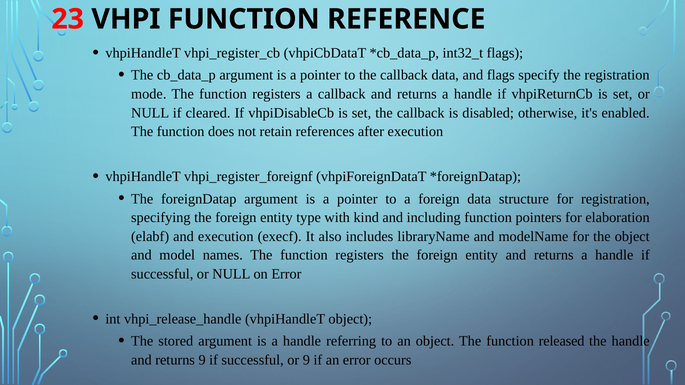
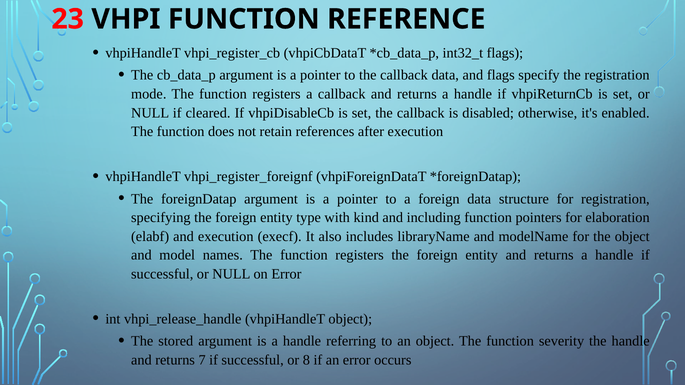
released: released -> severity (562, 341)
returns 9: 9 -> 7 (202, 360)
or 9: 9 -> 8 (306, 360)
